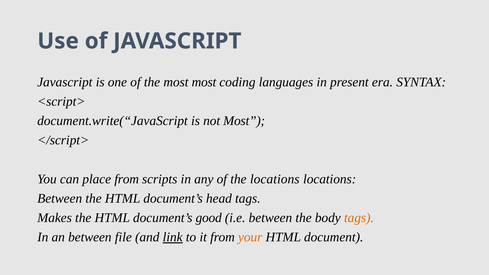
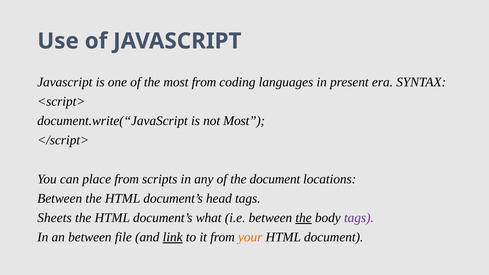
most most: most -> from (204, 82)
the locations: locations -> document (275, 179)
Makes: Makes -> Sheets (55, 218)
good: good -> what (209, 218)
the underline: none -> present (304, 218)
tags colour: orange -> purple (359, 218)
